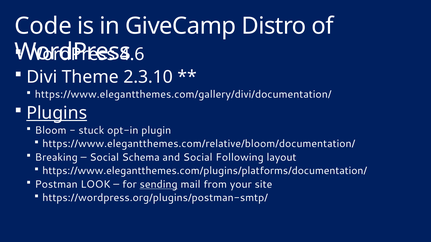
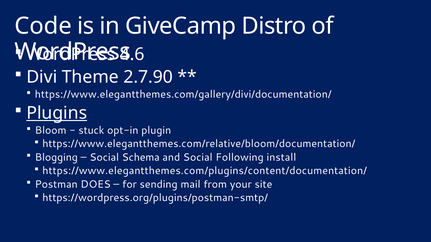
2.3.10: 2.3.10 -> 2.7.90 (148, 77)
Breaking: Breaking -> Blogging (56, 158)
layout: layout -> install (281, 158)
https://www.elegantthemes.com/plugins/platforms/documentation/: https://www.elegantthemes.com/plugins/platforms/documentation/ -> https://www.elegantthemes.com/plugins/content/documentation/ (205, 171)
LOOK: LOOK -> DOES (96, 185)
sending underline: present -> none (159, 185)
